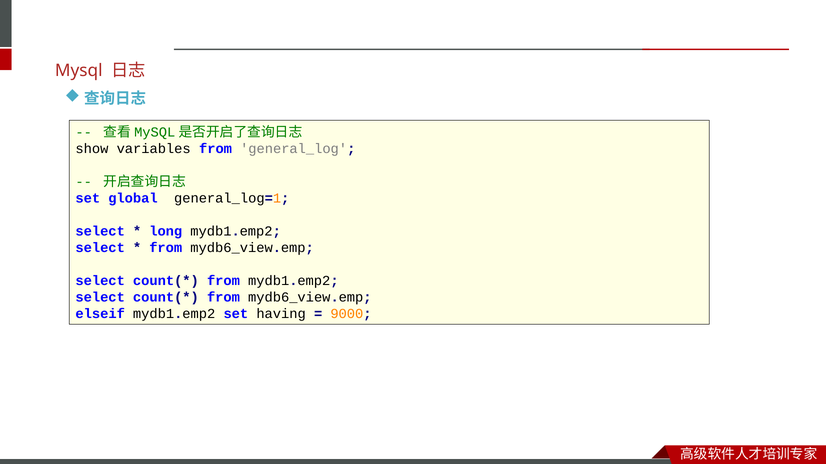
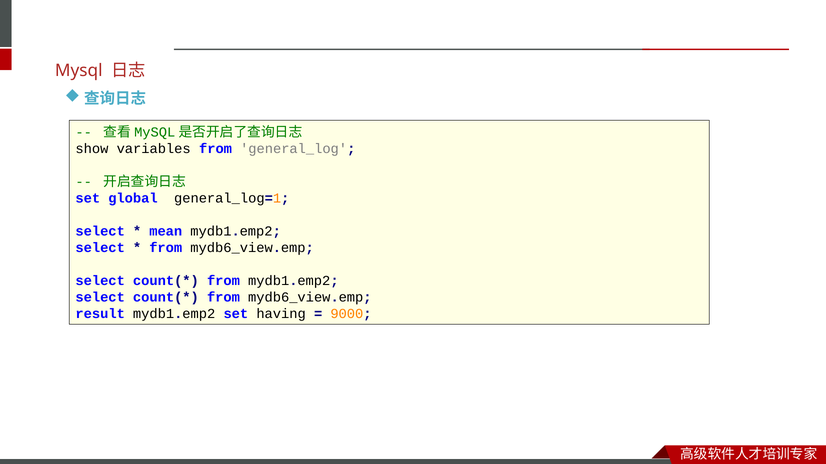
long: long -> mean (166, 232)
elseif: elseif -> result (100, 314)
